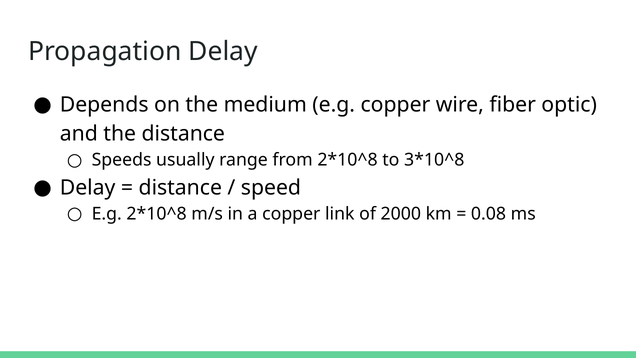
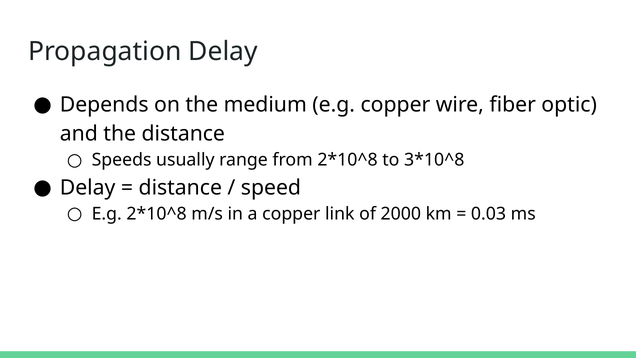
0.08: 0.08 -> 0.03 (489, 214)
